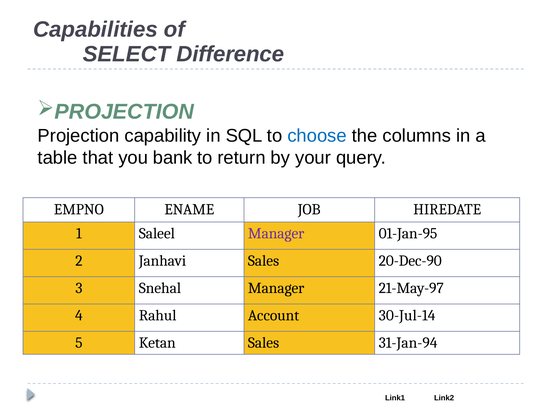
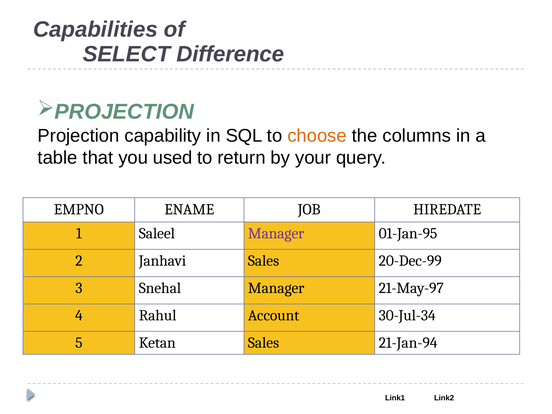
choose colour: blue -> orange (317, 136)
bank: bank -> used (173, 158)
20-Dec-90: 20-Dec-90 -> 20-Dec-99 (410, 261)
30-Jul-14: 30-Jul-14 -> 30-Jul-34 (407, 315)
31-Jan-94: 31-Jan-94 -> 21-Jan-94 (408, 343)
